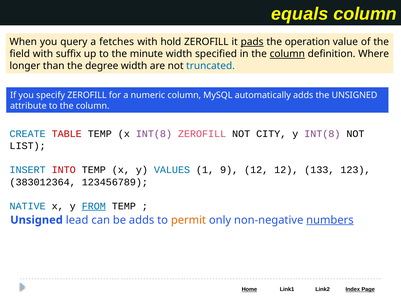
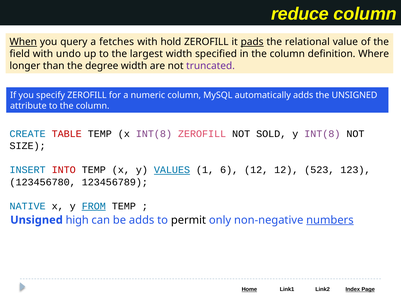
equals: equals -> reduce (300, 14)
When underline: none -> present (23, 42)
operation: operation -> relational (307, 42)
suffix: suffix -> undo (68, 54)
minute: minute -> largest (146, 54)
column underline: present -> none (287, 54)
truncated colour: blue -> purple (211, 66)
CITY: CITY -> SOLD (271, 134)
LIST: LIST -> SIZE (28, 146)
VALUES underline: none -> present (172, 170)
9: 9 -> 6 (229, 170)
133: 133 -> 523 (319, 170)
383012364: 383012364 -> 123456780 (43, 182)
lead: lead -> high (77, 220)
permit colour: orange -> black (188, 220)
